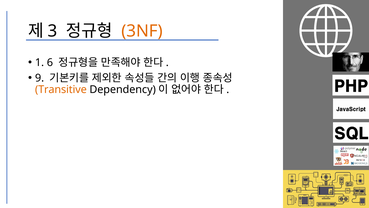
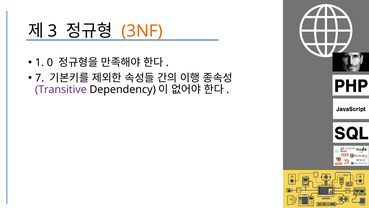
6: 6 -> 0 (50, 62)
9: 9 -> 7 (40, 78)
Transitive colour: orange -> purple (61, 89)
